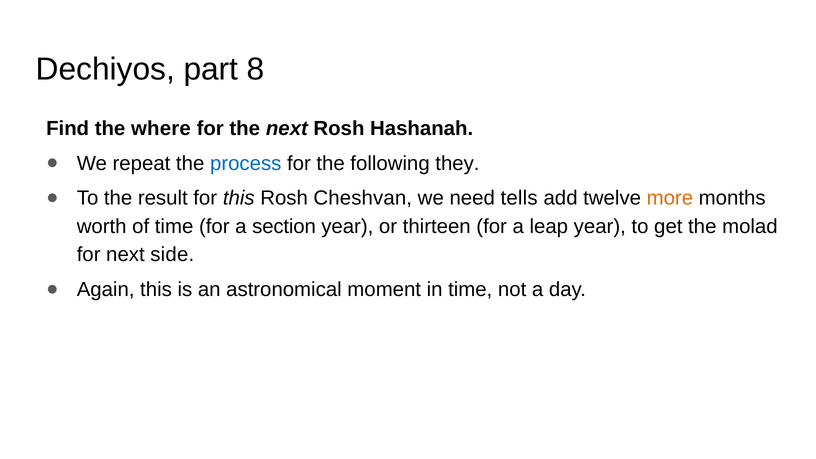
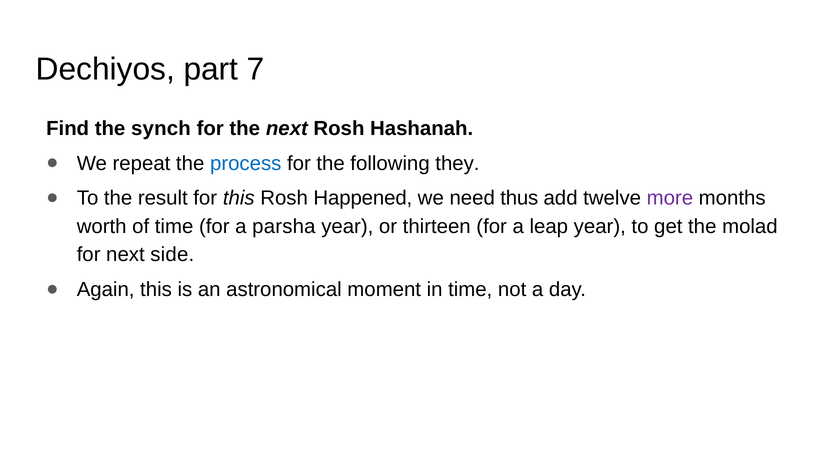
8: 8 -> 7 (256, 69)
where: where -> synch (161, 128)
Cheshvan: Cheshvan -> Happened (363, 198)
tells: tells -> thus (519, 198)
more colour: orange -> purple (670, 198)
section: section -> parsha (284, 226)
